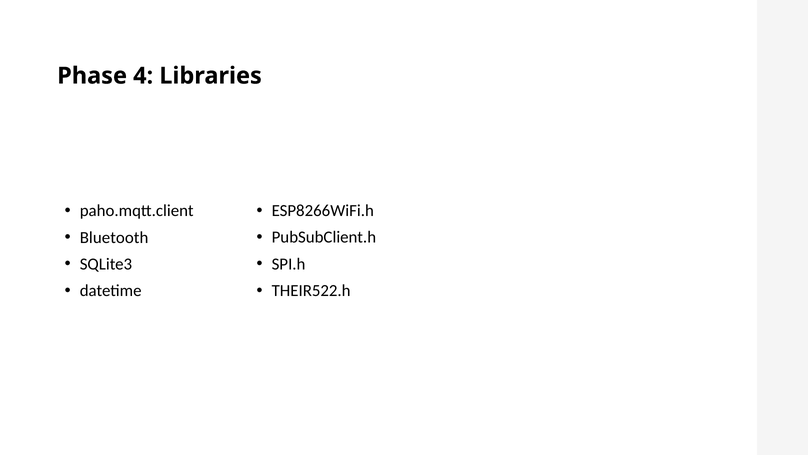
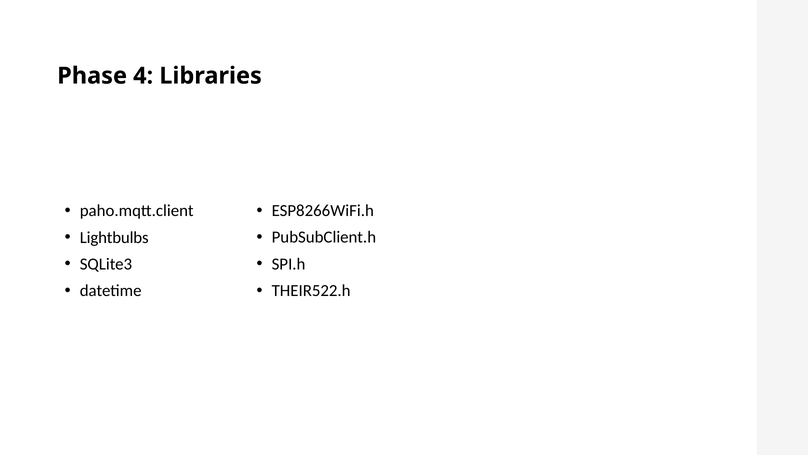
Bluetooth: Bluetooth -> Lightbulbs (114, 237)
